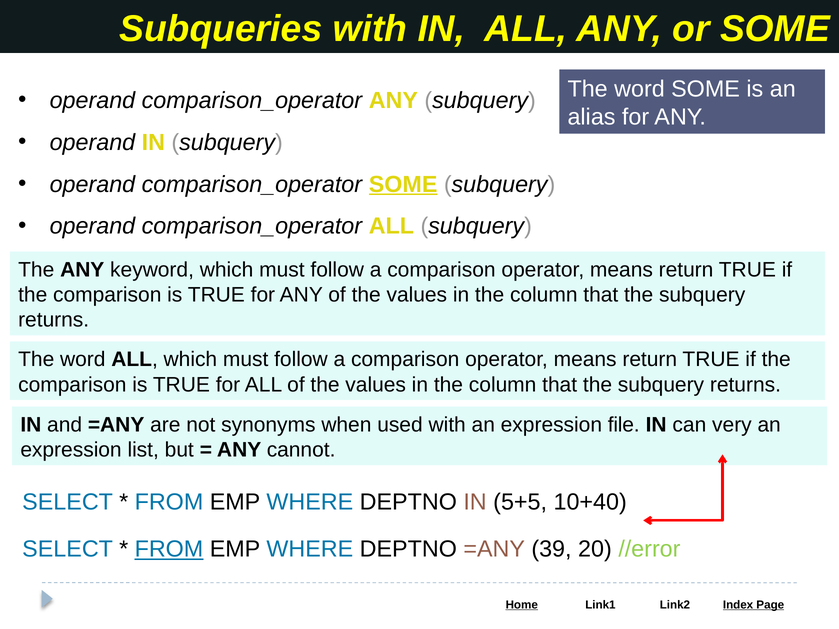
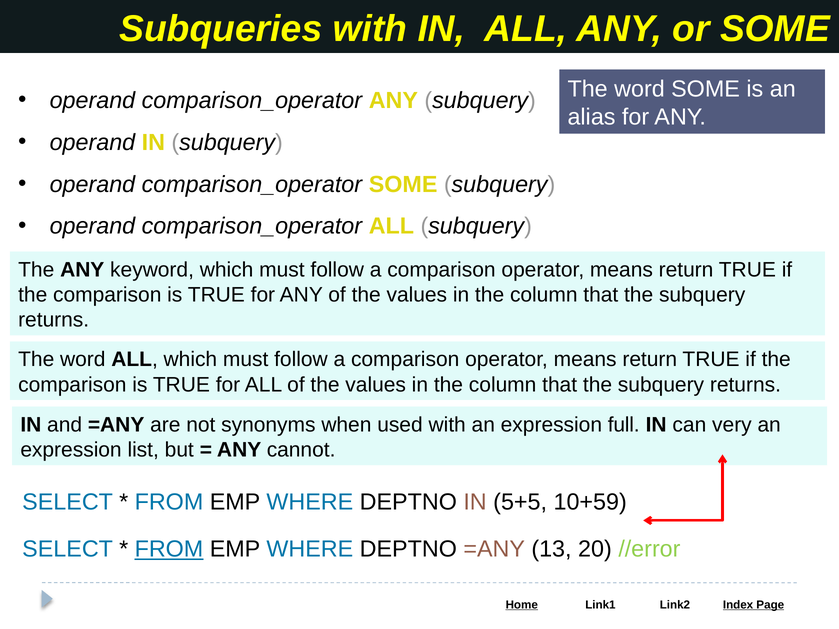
SOME underline: present -> none (403, 184)
file: file -> full (624, 425)
10+40: 10+40 -> 10+59 (590, 502)
39: 39 -> 13 (551, 549)
